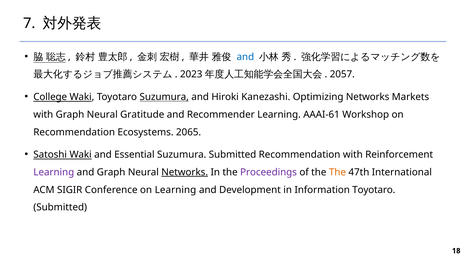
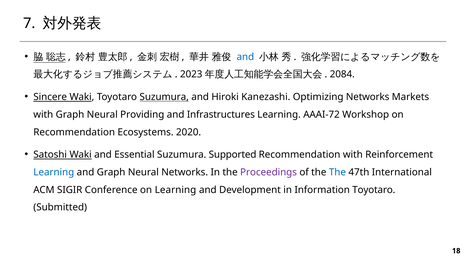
2057: 2057 -> 2084 (342, 74)
College: College -> Sincere (50, 97)
Gratitude: Gratitude -> Providing (142, 114)
Recommender: Recommender -> Infrastructures (221, 114)
AAAI-61: AAAI-61 -> AAAI-72 (321, 114)
2065: 2065 -> 2020 (189, 132)
Suzumura Submitted: Submitted -> Supported (233, 155)
Learning colour: purple -> blue (54, 172)
Networks underline: present -> none (185, 172)
The colour: orange -> blue (337, 172)
